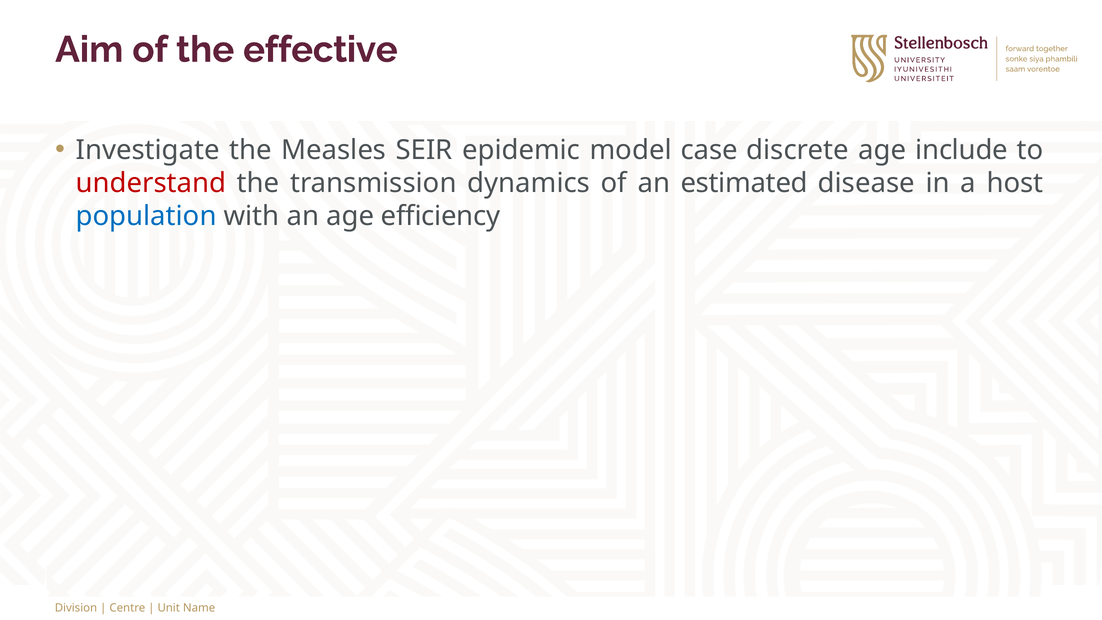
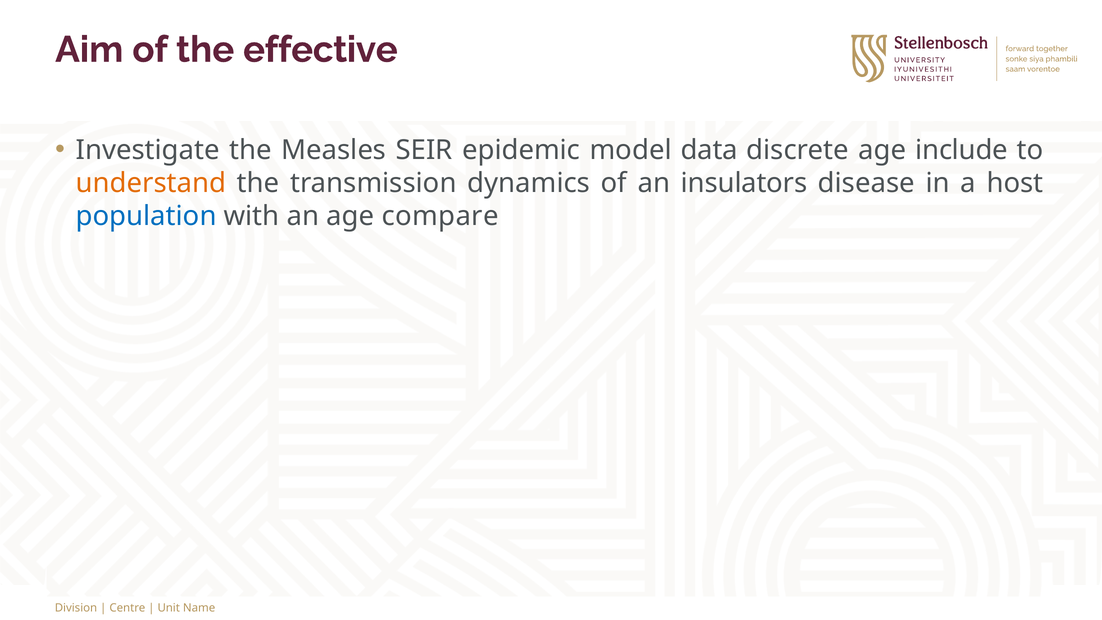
case: case -> data (709, 150)
understand colour: red -> orange (151, 183)
estimated: estimated -> insulators (744, 183)
efficiency: efficiency -> compare (440, 216)
